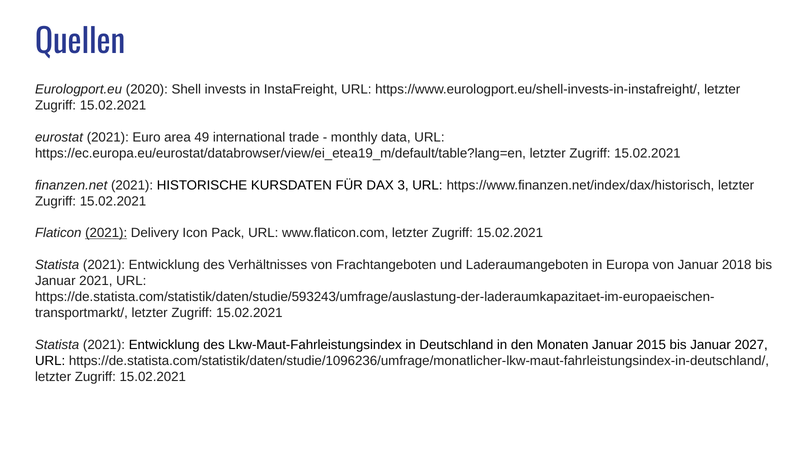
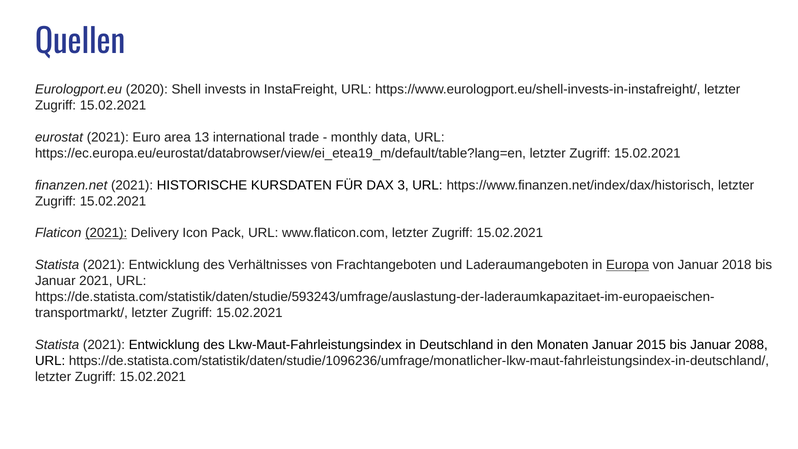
49: 49 -> 13 (202, 137)
Europa underline: none -> present (628, 265)
2027: 2027 -> 2088 (751, 345)
